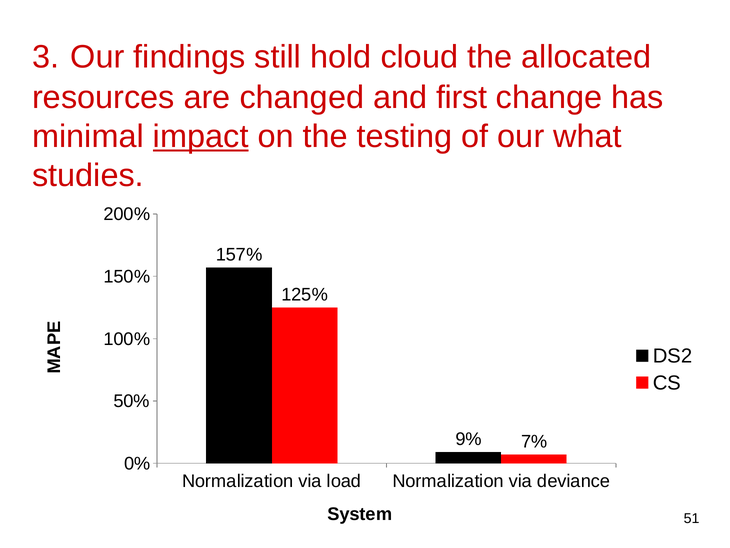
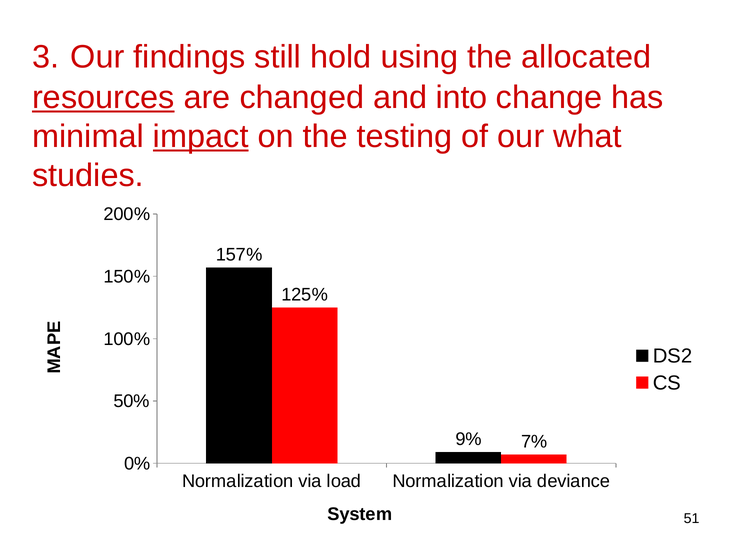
cloud: cloud -> using (419, 57)
resources underline: none -> present (103, 97)
first: first -> into (462, 97)
